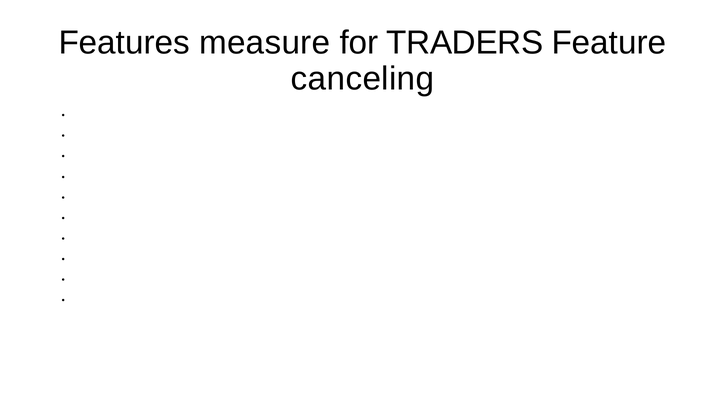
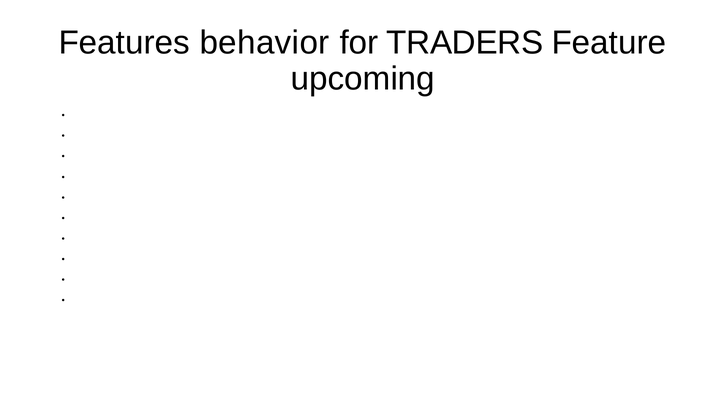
measure: measure -> behavior (265, 43)
canceling: canceling -> upcoming (363, 79)
